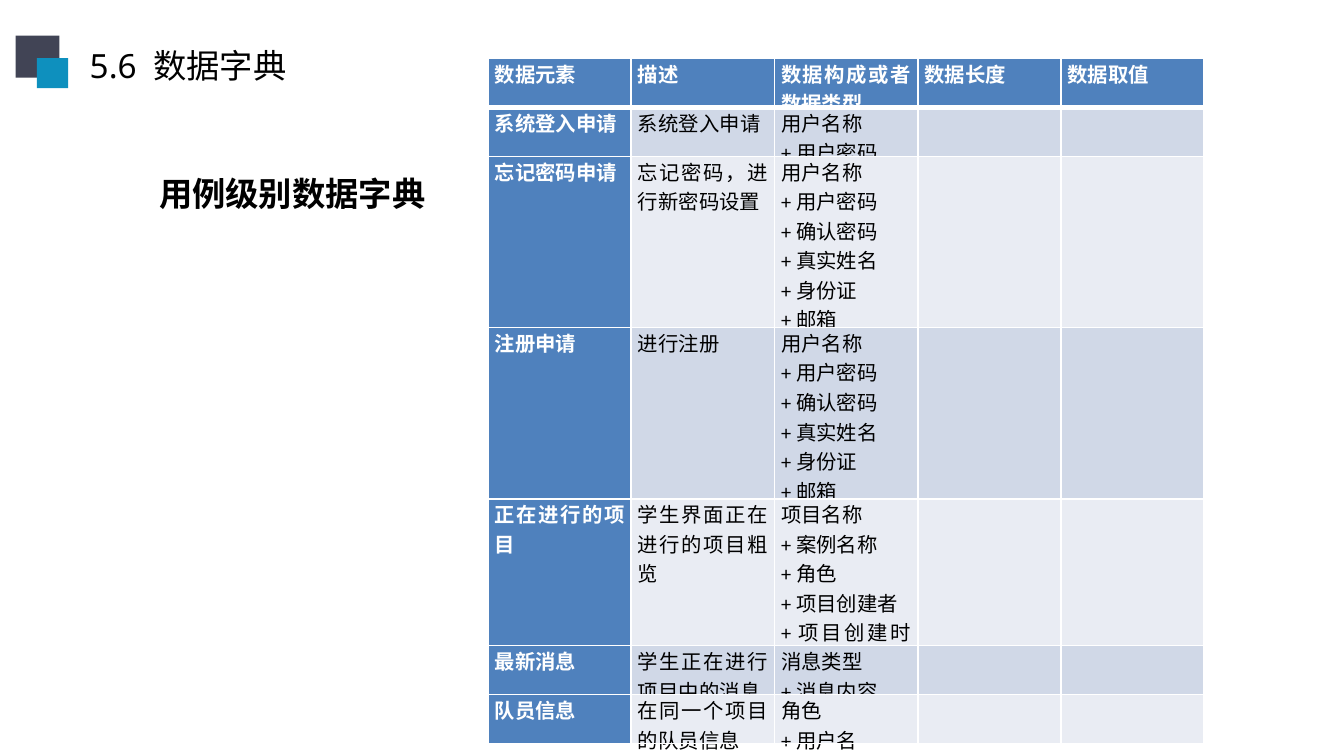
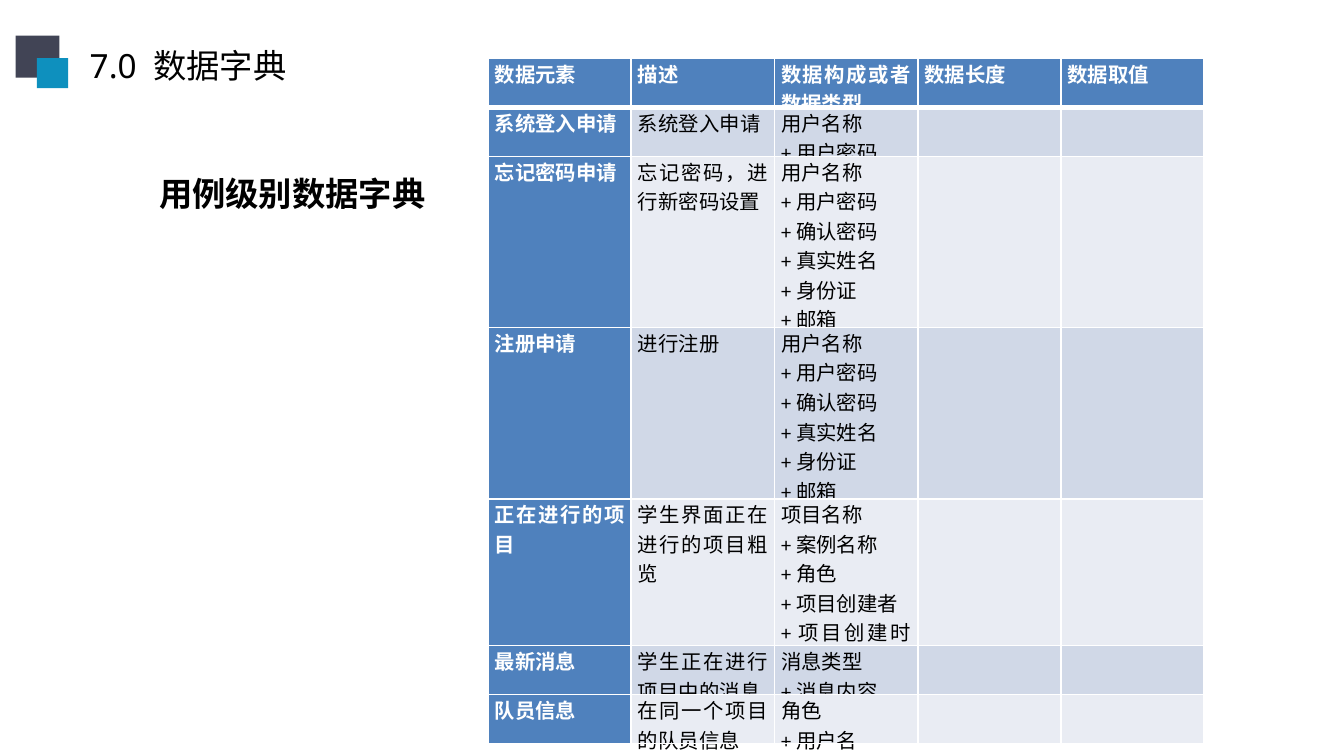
5.6: 5.6 -> 7.0 (113, 68)
